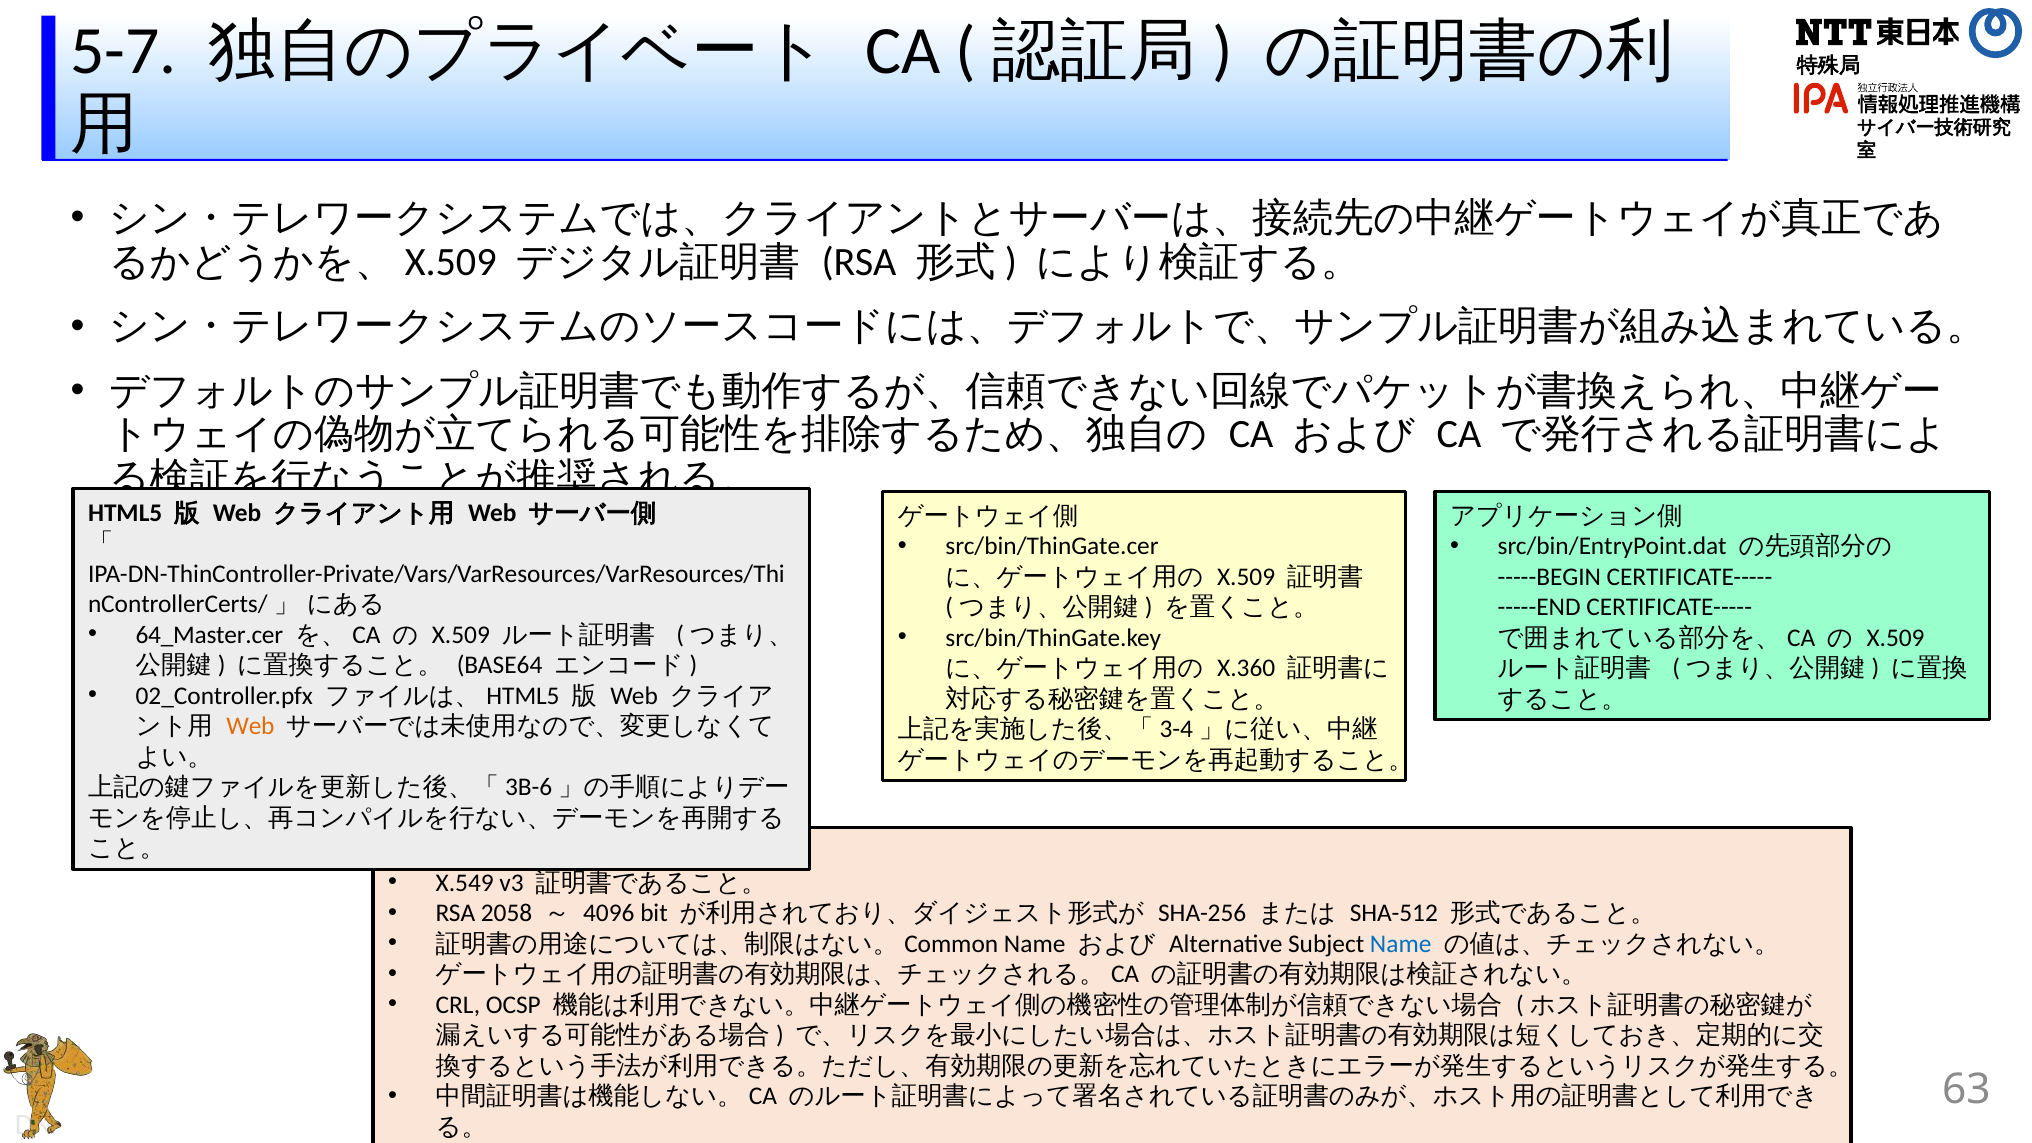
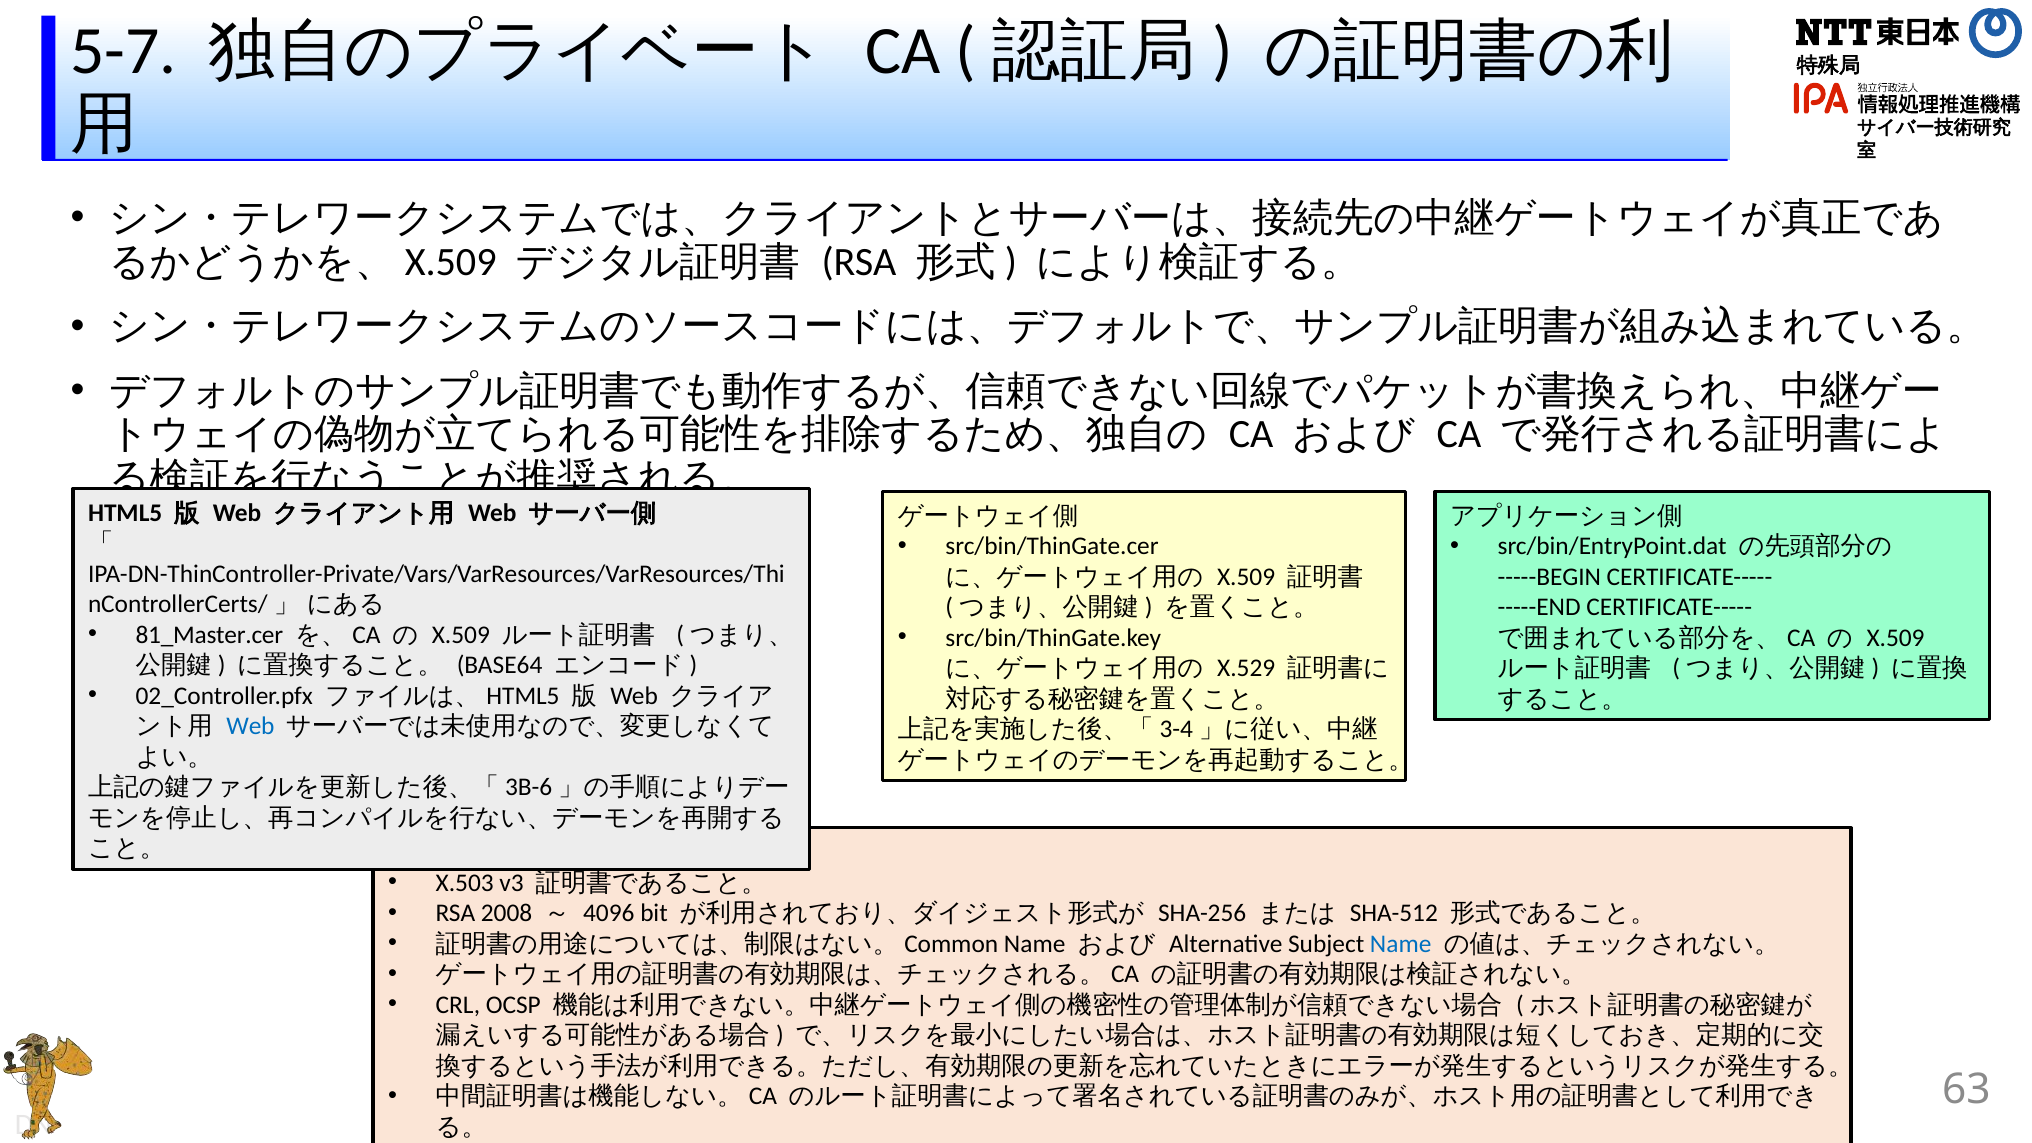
64_Master.cer: 64_Master.cer -> 81_Master.cer (209, 635)
X.360: X.360 -> X.529 (1246, 668)
Web colour: orange -> blue (250, 726)
X.549: X.549 -> X.503 (465, 883)
2058: 2058 -> 2008 (507, 913)
